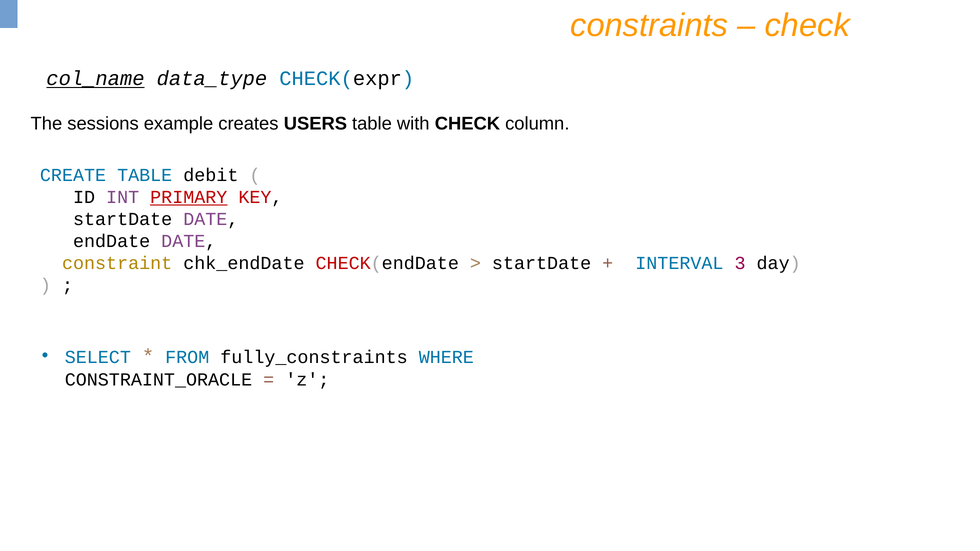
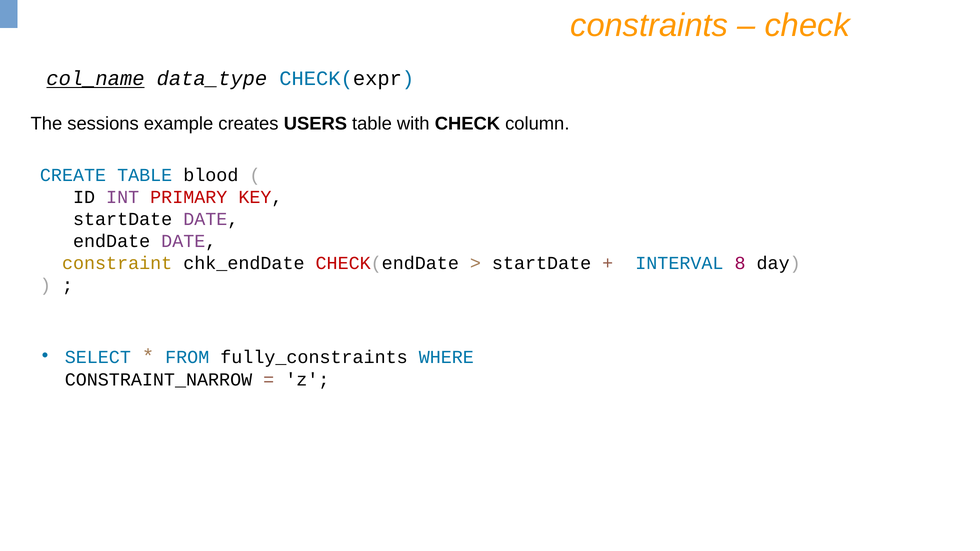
debit: debit -> blood (211, 175)
PRIMARY underline: present -> none (189, 197)
3: 3 -> 8 (740, 263)
CONSTRAINT_ORACLE: CONSTRAINT_ORACLE -> CONSTRAINT_NARROW (158, 380)
